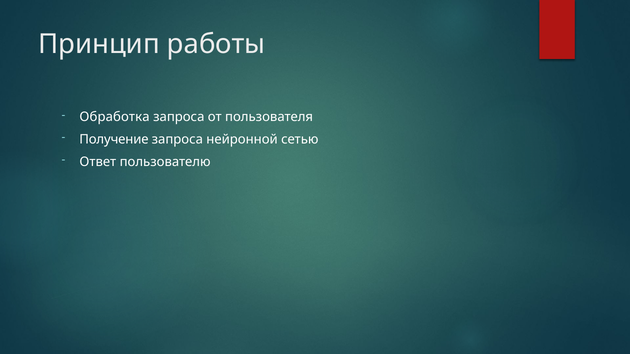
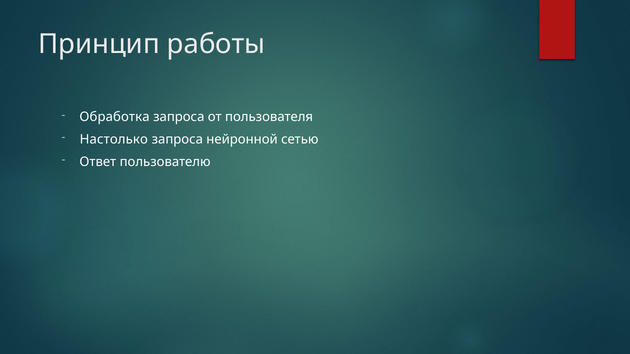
Получение: Получение -> Настолько (114, 140)
